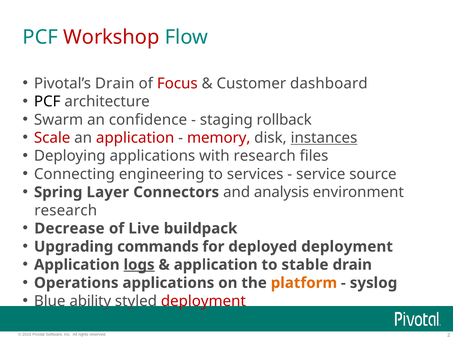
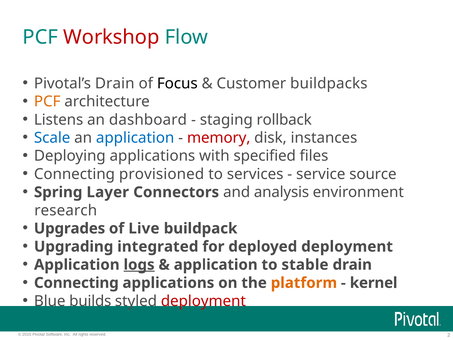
Focus colour: red -> black (177, 83)
dashboard: dashboard -> buildpacks (329, 83)
PCF colour: black -> orange (47, 101)
Swarm: Swarm -> Listens (59, 120)
confidence: confidence -> dashboard (148, 120)
Scale colour: red -> blue (52, 138)
application colour: red -> blue (135, 138)
instances underline: present -> none (324, 138)
with research: research -> specified (265, 156)
engineering: engineering -> provisioned (162, 174)
Decrease: Decrease -> Upgrades (70, 228)
commands: commands -> integrated (158, 246)
Operations: Operations -> Connecting (76, 283)
syslog: syslog -> kernel (374, 283)
ability: ability -> builds (90, 301)
